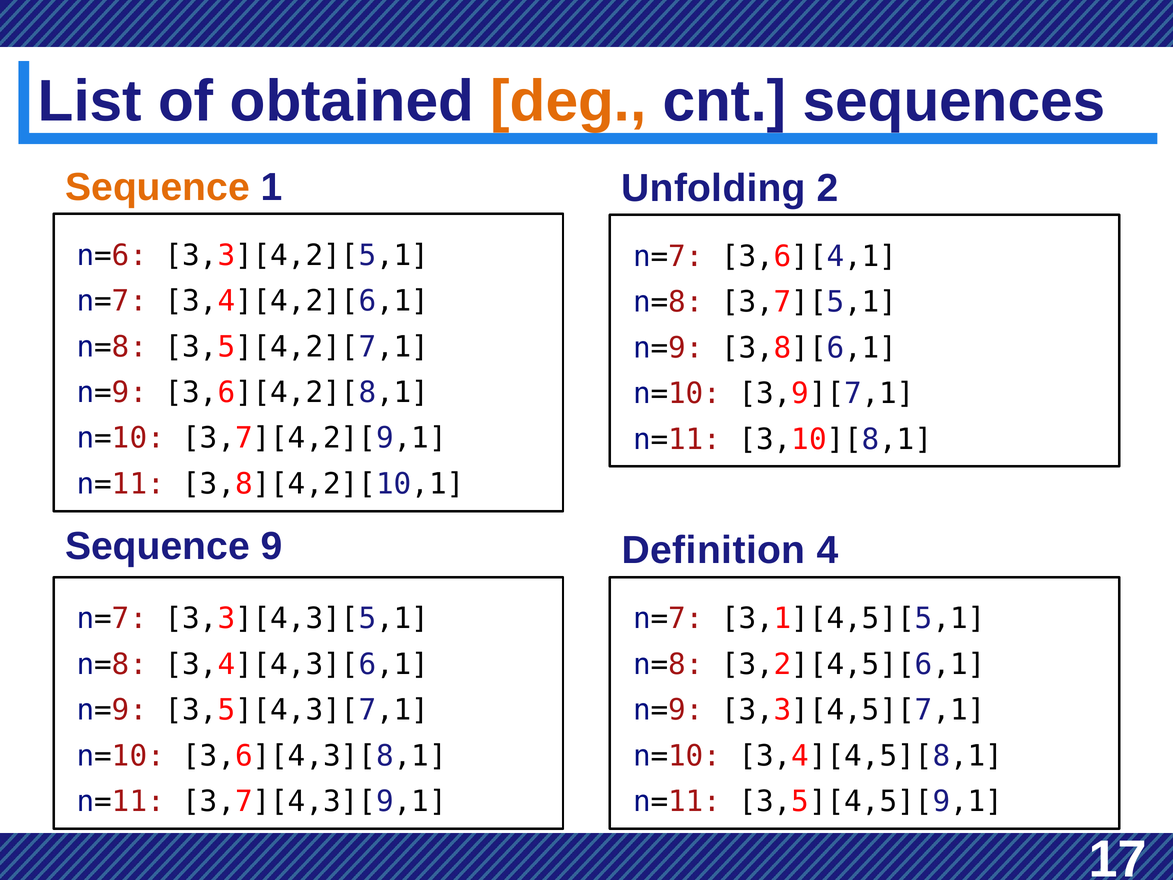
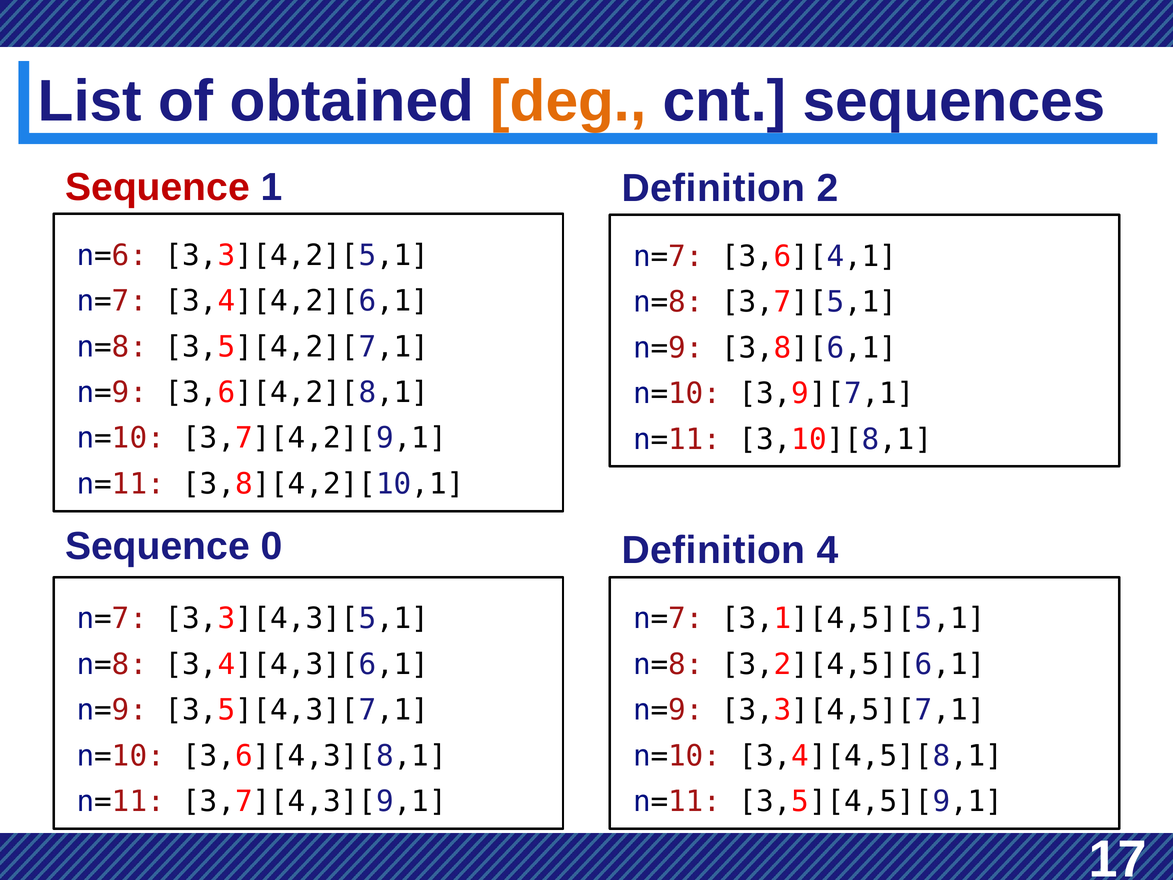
Sequence colour: orange -> red (158, 187)
1 Unfolding: Unfolding -> Definition (714, 188)
9: 9 -> 0 (271, 546)
